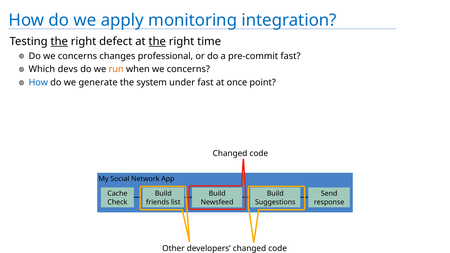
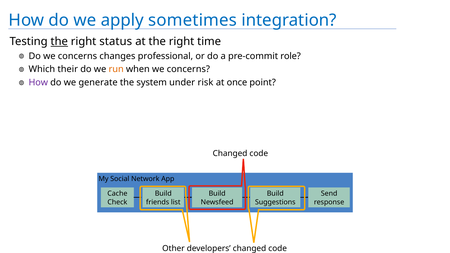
monitoring: monitoring -> sometimes (193, 20)
defect: defect -> status (116, 42)
the underline: present -> none (157, 42)
pre-commit fast: fast -> role (291, 56)
devs: devs -> their (68, 69)
How colour: blue -> purple (38, 83)
under fast: fast -> risk (205, 83)
